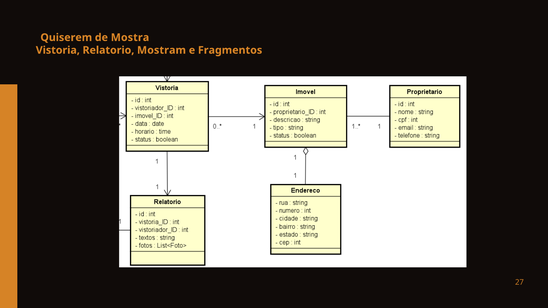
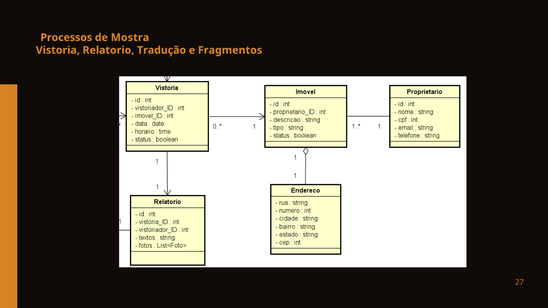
Quiserem: Quiserem -> Processos (66, 38)
Mostram: Mostram -> Tradução (162, 50)
